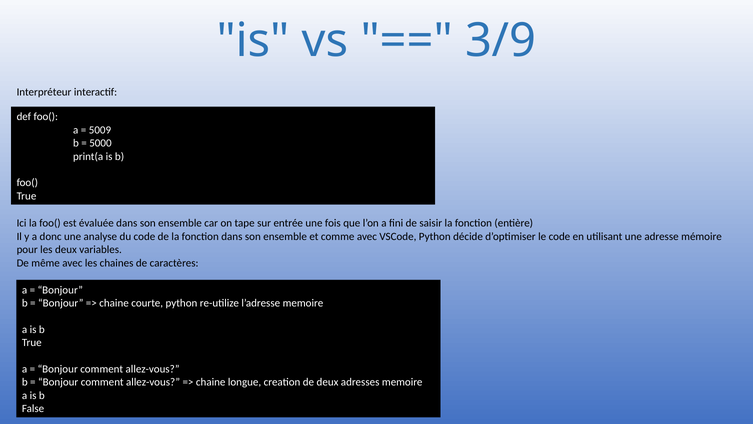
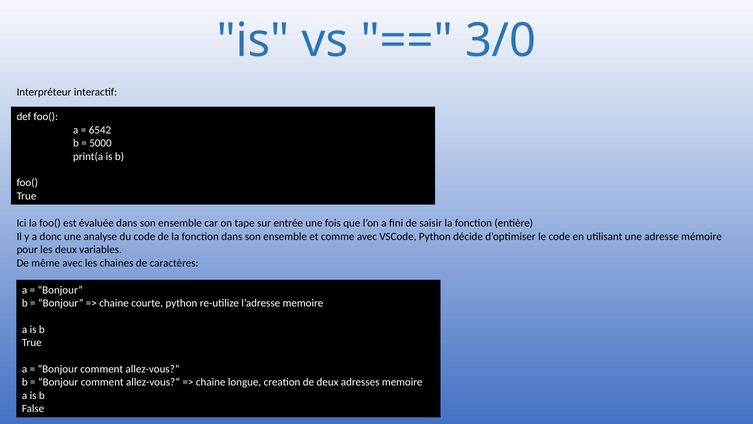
3/9: 3/9 -> 3/0 (501, 41)
5009: 5009 -> 6542 (100, 130)
